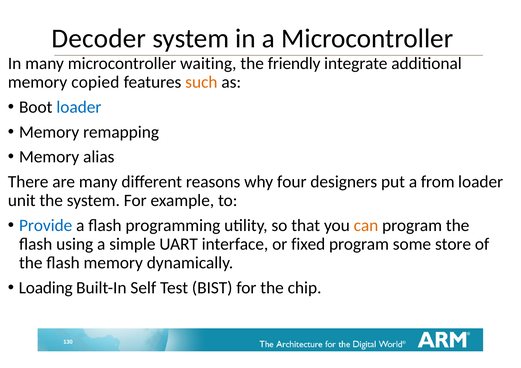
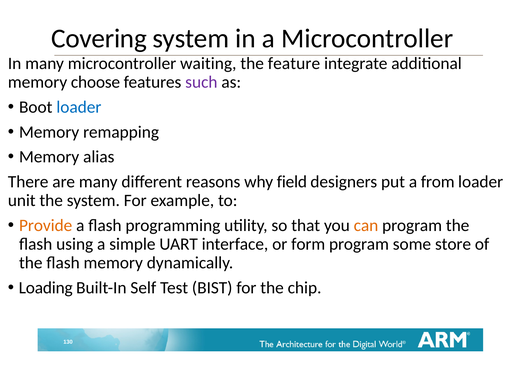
Decoder: Decoder -> Covering (99, 38)
friendly: friendly -> feature (294, 64)
copied: copied -> choose (96, 82)
such colour: orange -> purple (201, 82)
four: four -> field (292, 182)
Provide colour: blue -> orange (46, 225)
fixed: fixed -> form (308, 244)
